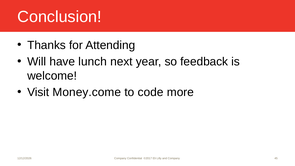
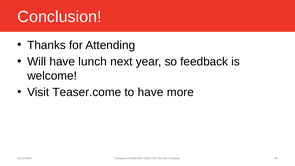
Money.come: Money.come -> Teaser.come (87, 92)
to code: code -> have (151, 92)
